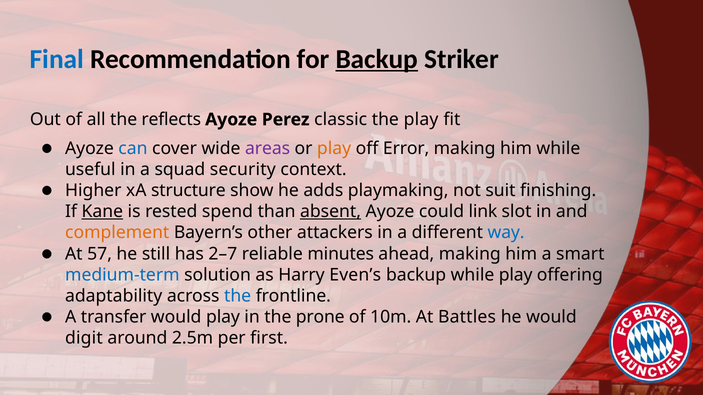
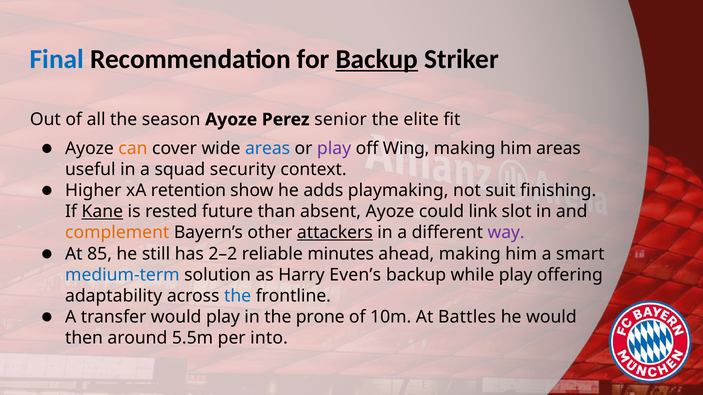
reflects: reflects -> season (171, 120)
classic: classic -> senior (341, 120)
the play: play -> elite (421, 120)
can colour: blue -> orange (133, 149)
areas colour: purple -> blue (268, 149)
play colour: orange -> purple (334, 149)
Error: Error -> Wing (406, 149)
him while: while -> areas (558, 149)
structure: structure -> retention (188, 191)
spend: spend -> future (228, 212)
absent underline: present -> none (331, 212)
attackers underline: none -> present (335, 233)
way colour: blue -> purple (506, 233)
57: 57 -> 85 (100, 254)
2–7: 2–7 -> 2–2 (223, 254)
digit: digit -> then (84, 338)
2.5m: 2.5m -> 5.5m (193, 338)
first: first -> into (269, 338)
